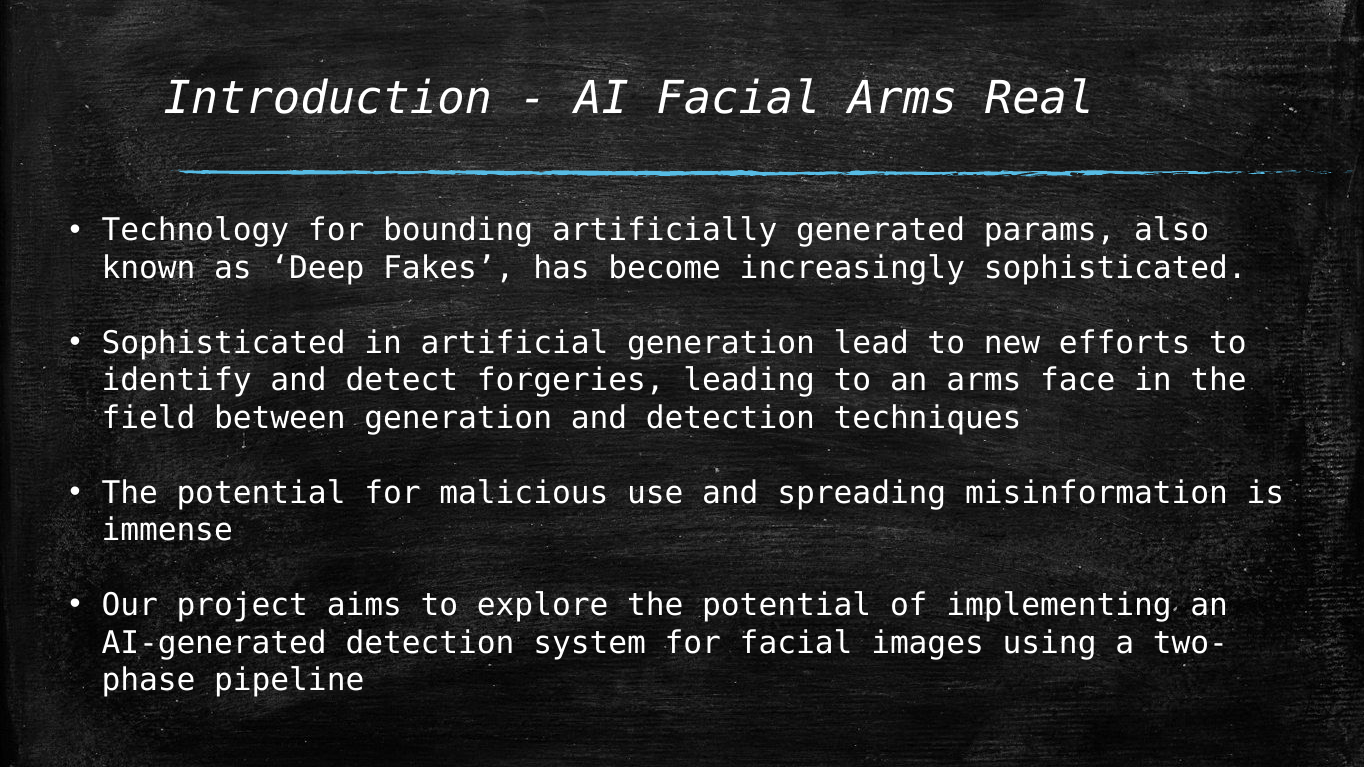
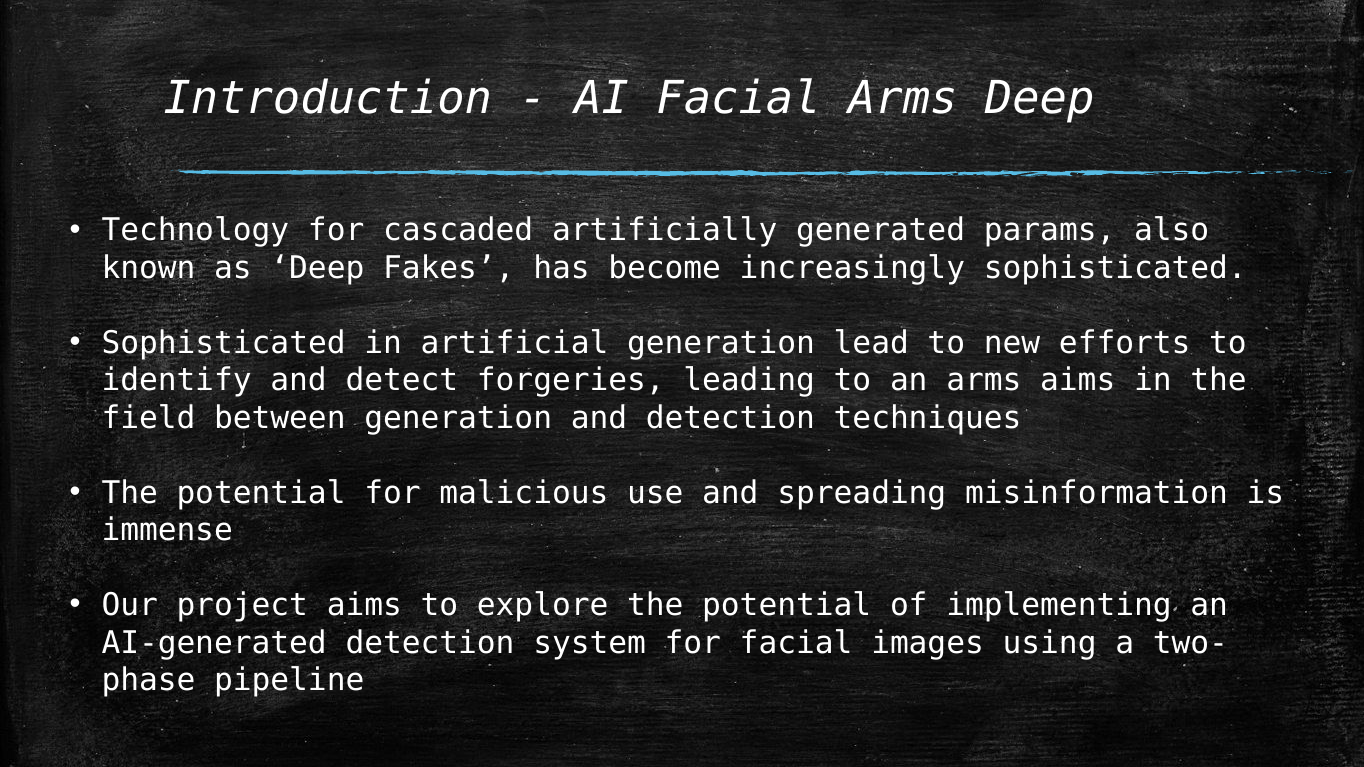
Arms Real: Real -> Deep (1040, 98)
bounding: bounding -> cascaded (458, 231)
arms face: face -> aims (1078, 381)
